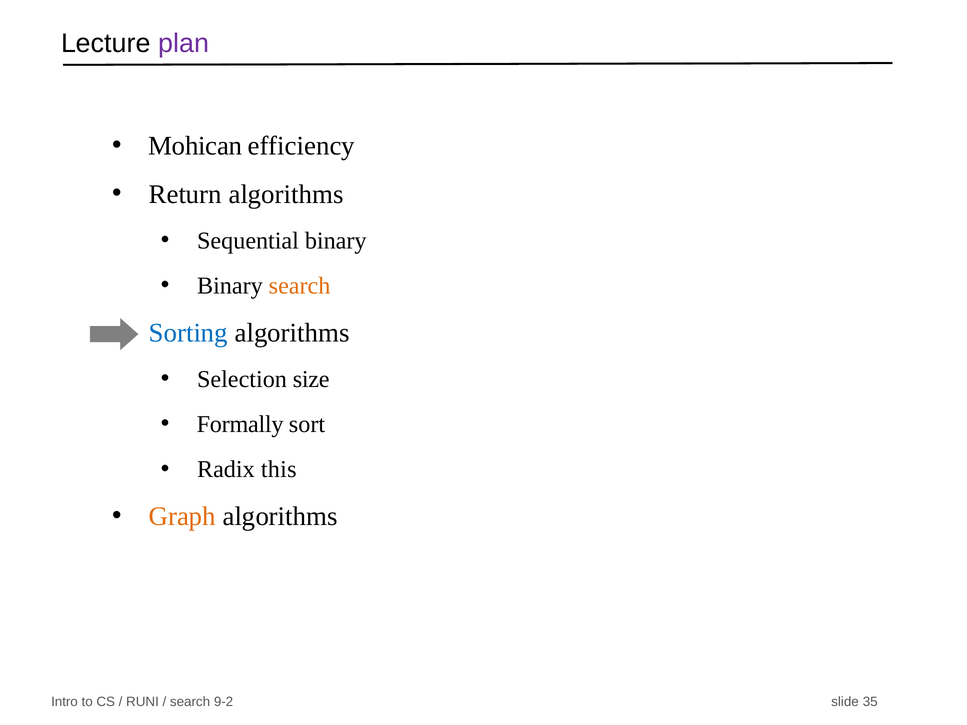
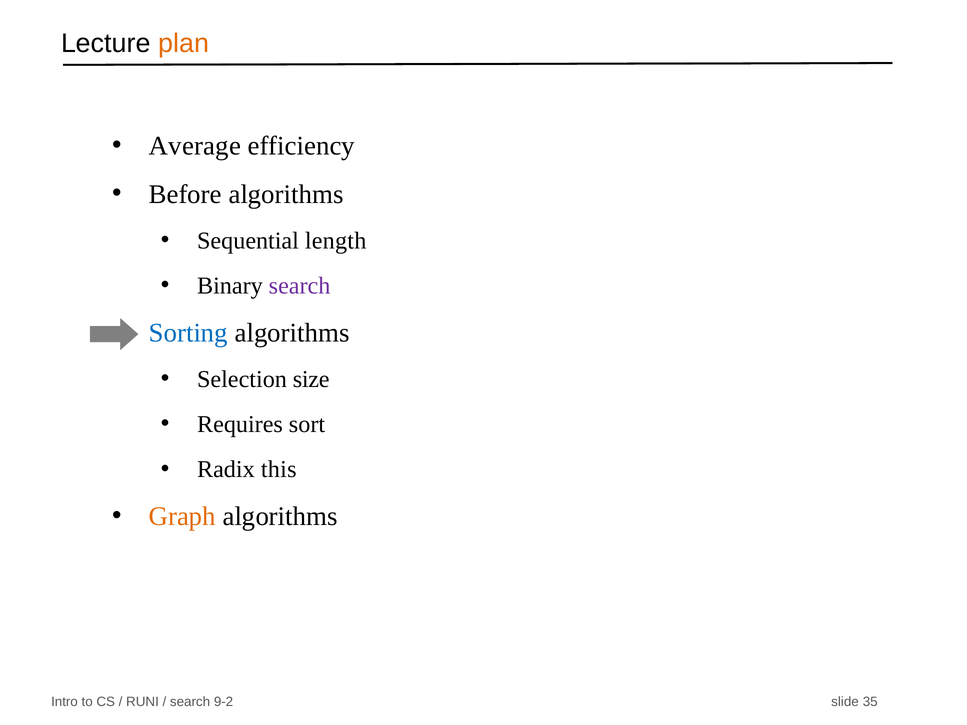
plan colour: purple -> orange (184, 44)
Mohican: Mohican -> Average (195, 146)
Return: Return -> Before (185, 194)
Sequential binary: binary -> length (336, 241)
search colour: orange -> purple (300, 286)
Formally: Formally -> Requires (240, 424)
